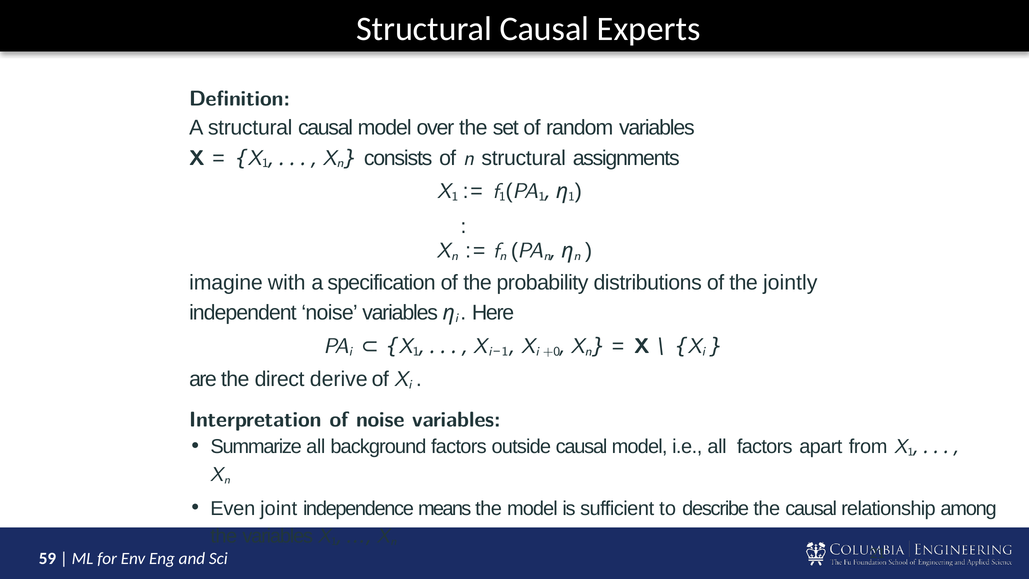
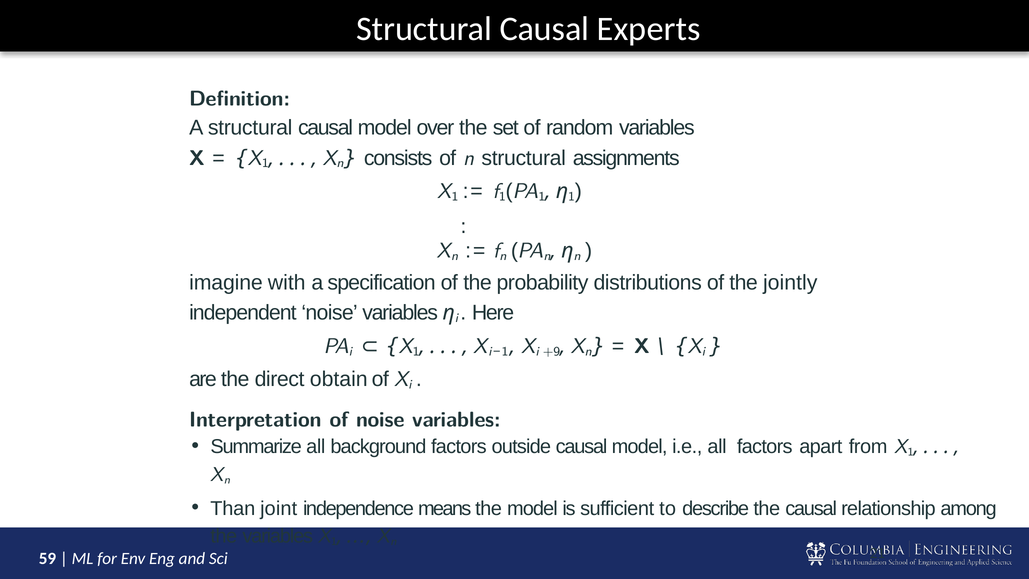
+0: +0 -> +9 (552, 351)
derive: derive -> obtain (339, 379)
Even: Even -> Than (233, 509)
